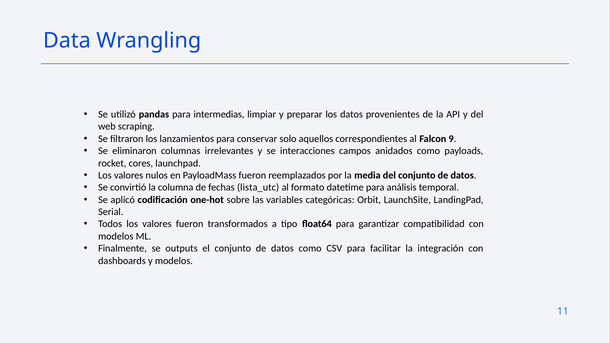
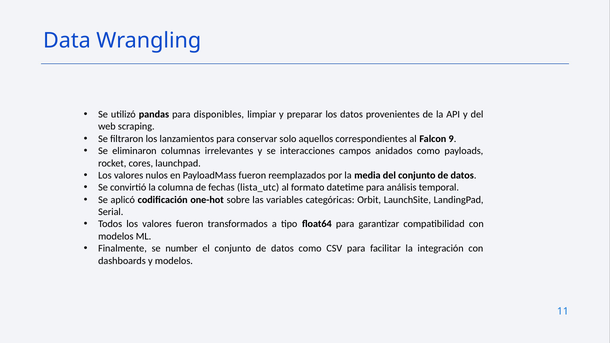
intermedias: intermedias -> disponibles (219, 114)
outputs: outputs -> number (182, 249)
